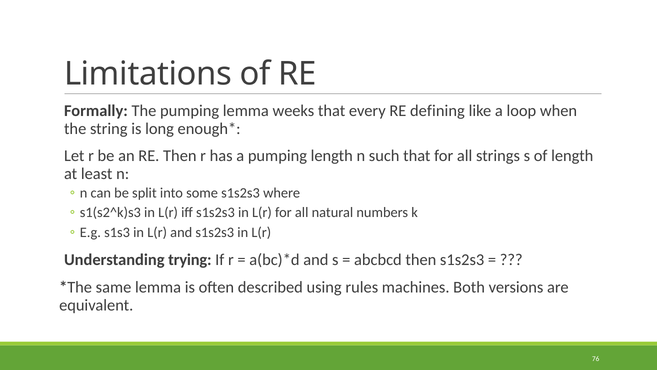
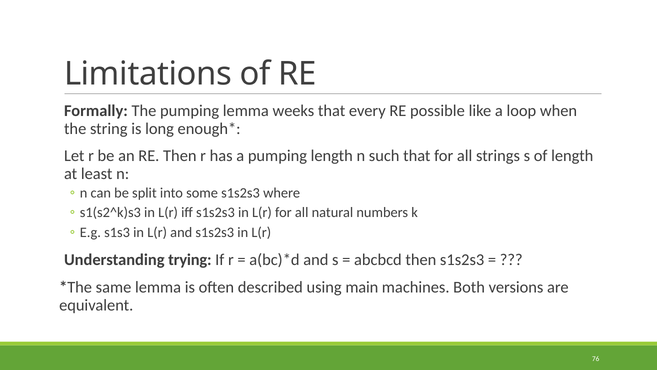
defining: defining -> possible (437, 111)
rules: rules -> main (362, 287)
